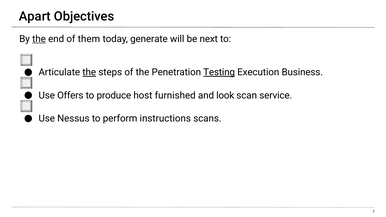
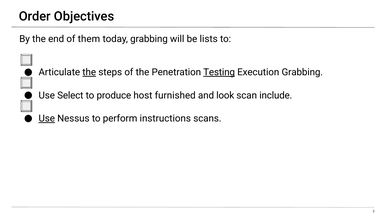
Apart: Apart -> Order (35, 16)
the underline: present -> none (39, 39)
today generate: generate -> grabbing (149, 39)
next: next -> lists (209, 39)
Execution Business: Business -> Grabbing (302, 72)
Offers: Offers -> Select (70, 95)
service: service -> include (276, 95)
Use underline: none -> present (47, 119)
